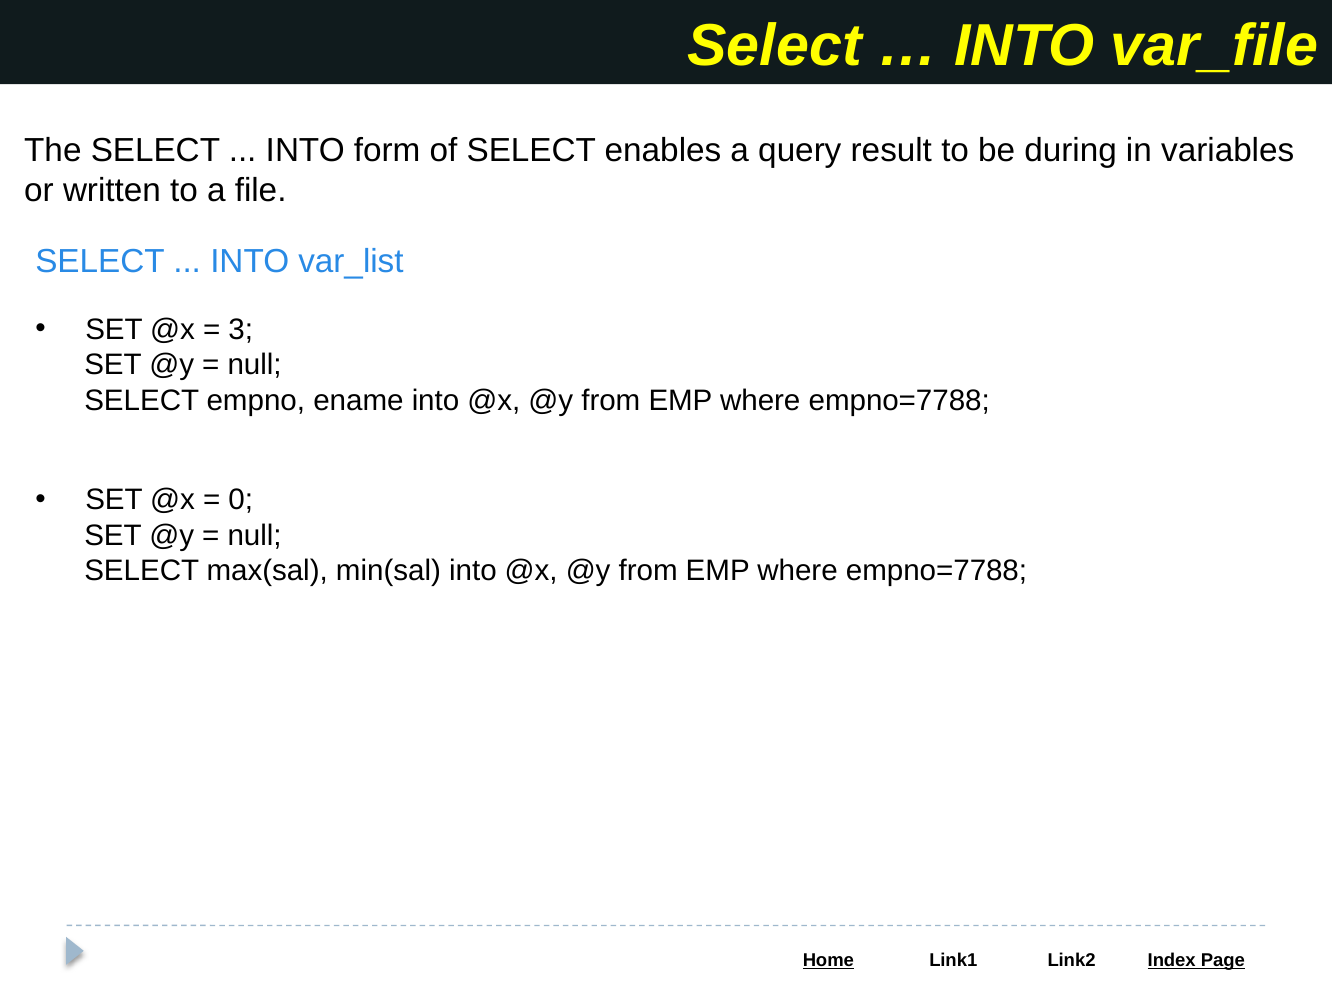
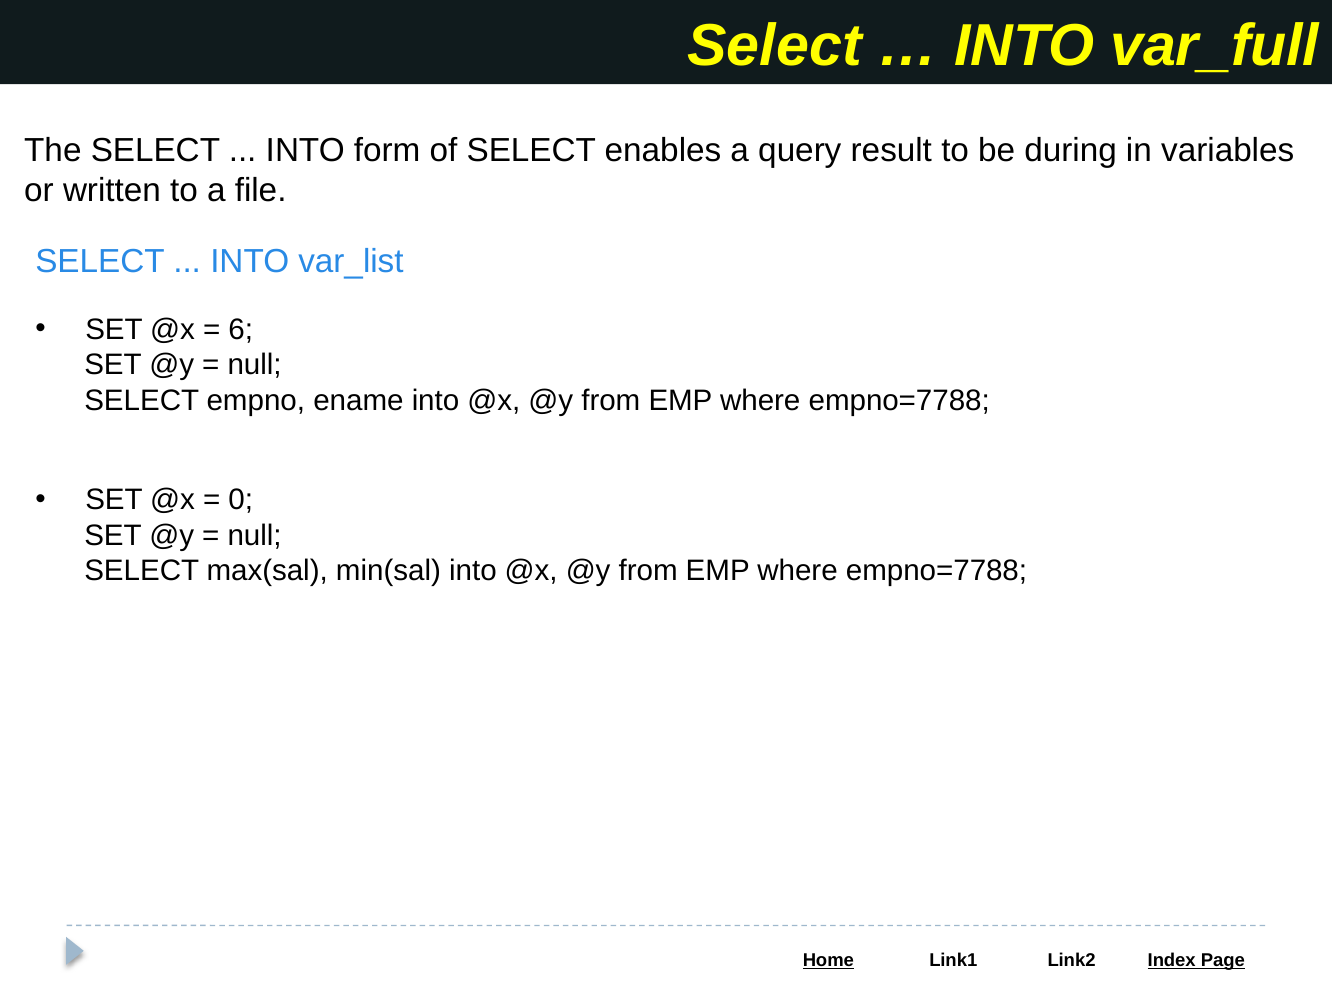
var_file: var_file -> var_full (1215, 46)
3: 3 -> 6 (241, 330)
